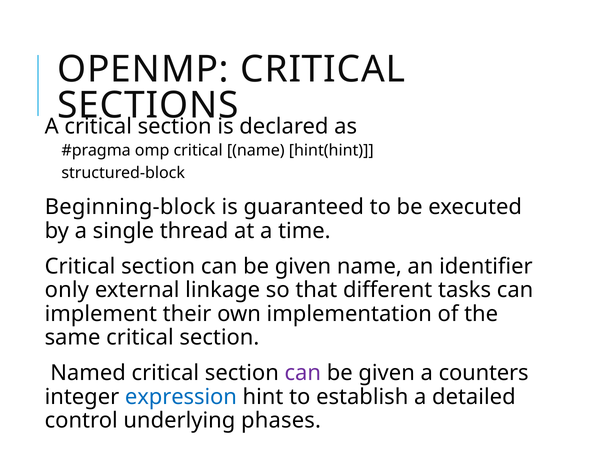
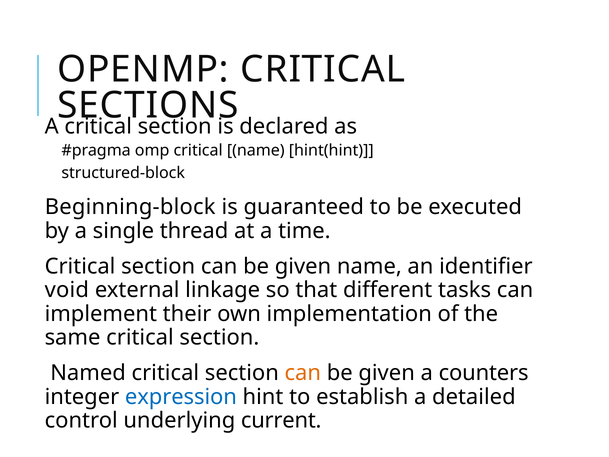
only: only -> void (67, 290)
can colour: purple -> orange (303, 373)
phases: phases -> current (281, 420)
